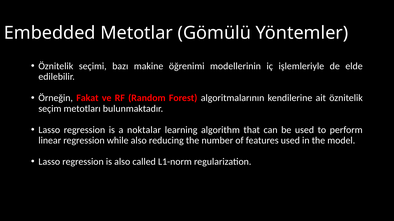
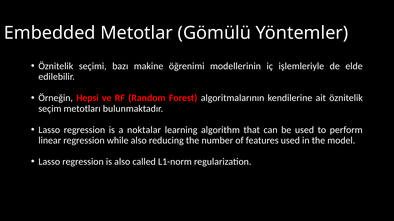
Fakat: Fakat -> Hepsi (87, 98)
